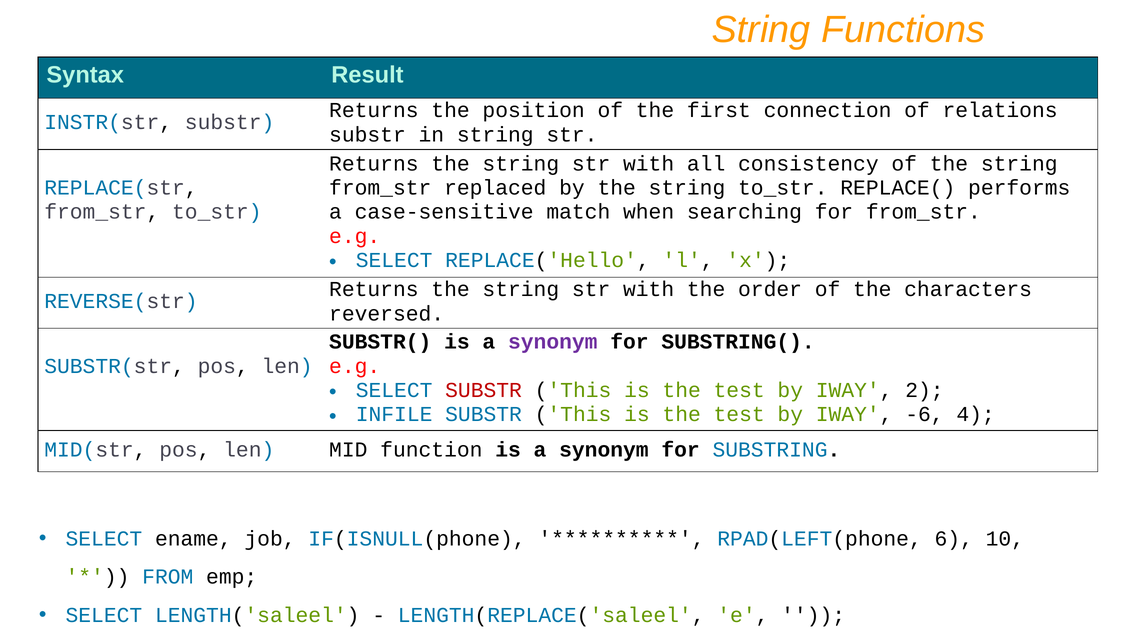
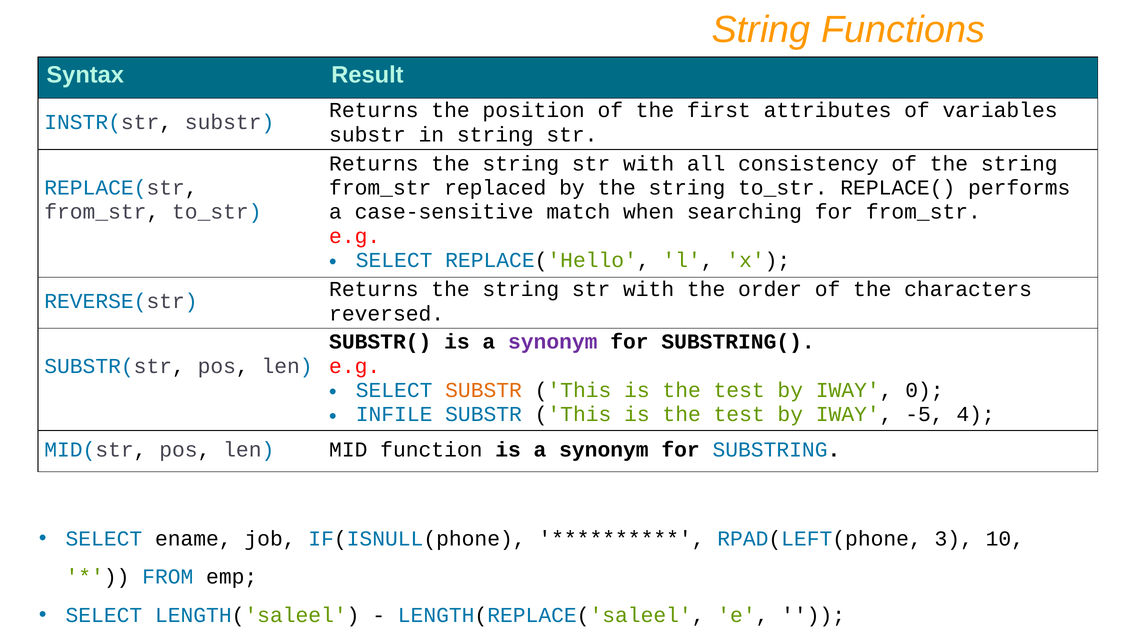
connection: connection -> attributes (828, 110)
relations: relations -> variables (1000, 110)
SUBSTR colour: red -> orange (484, 390)
2: 2 -> 0 (924, 390)
-6: -6 -> -5 (924, 414)
6: 6 -> 3 (954, 539)
